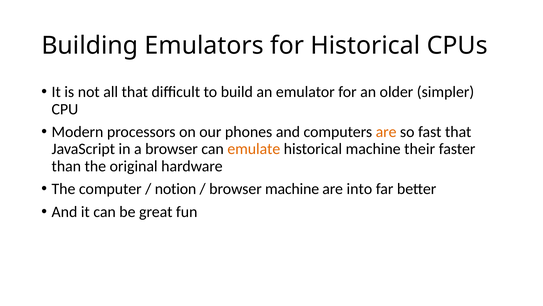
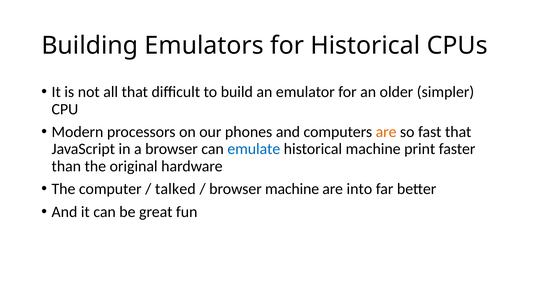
emulate colour: orange -> blue (254, 149)
their: their -> print (420, 149)
notion: notion -> talked (175, 189)
